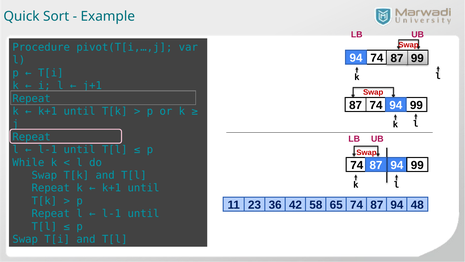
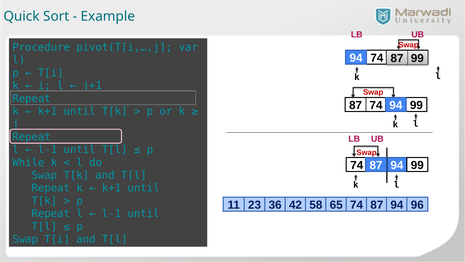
48: 48 -> 96 (417, 205)
